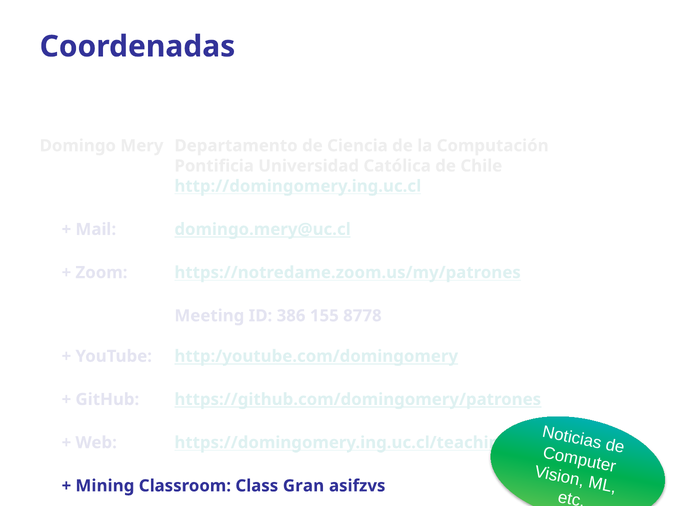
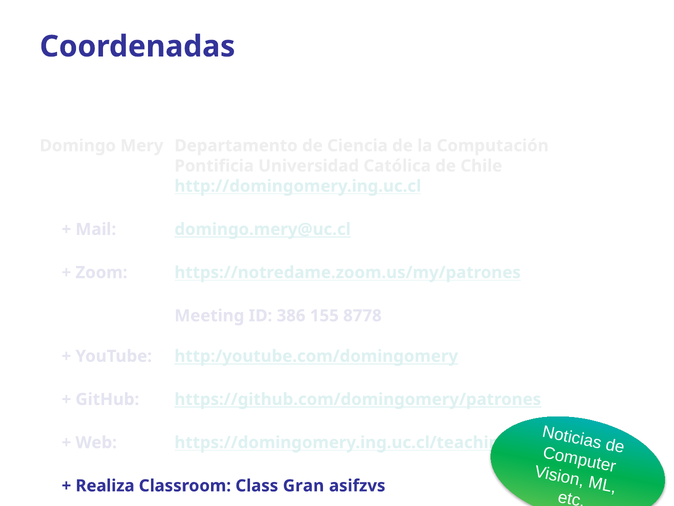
Mining: Mining -> Realiza (105, 485)
